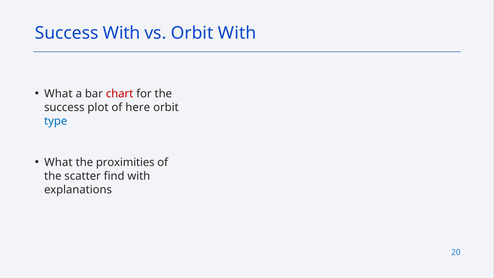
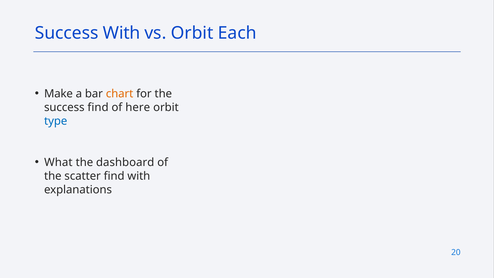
Orbit With: With -> Each (237, 33)
What: What -> Make (58, 94)
chart colour: red -> orange (120, 94)
success plot: plot -> find (98, 107)
proximities: proximities -> dashboard (125, 162)
